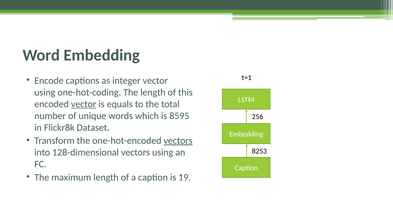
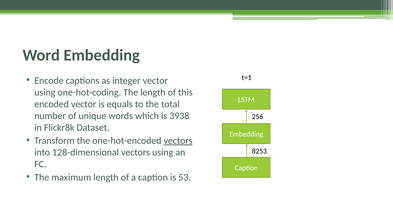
vector underline: present -> none (84, 104)
8595: 8595 -> 3938 (179, 116)
19: 19 -> 53 (185, 177)
